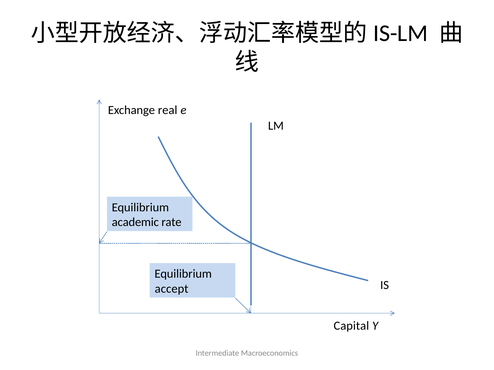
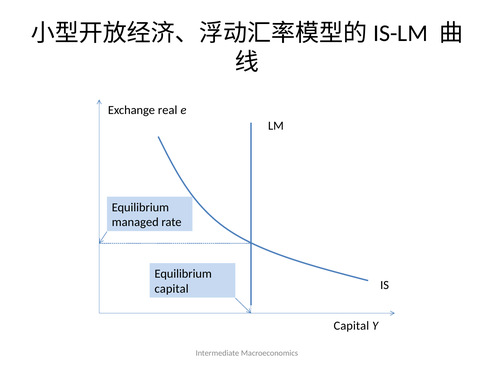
academic: academic -> managed (135, 222)
accept: accept -> capital (172, 289)
